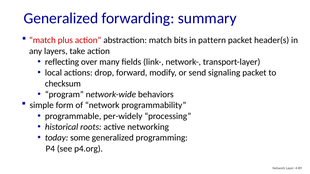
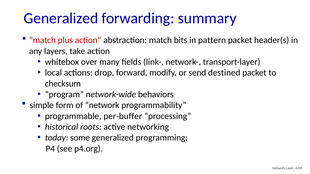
reflecting: reflecting -> whitebox (62, 62)
signaling: signaling -> destined (224, 73)
per-widely: per-widely -> per-buffer (123, 116)
